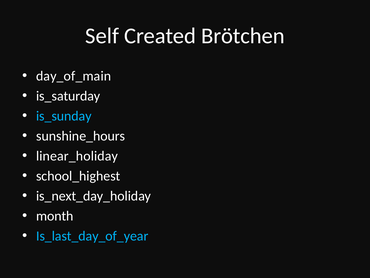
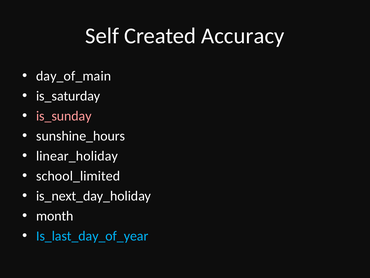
Brötchen: Brötchen -> Accuracy (243, 36)
is_sunday colour: light blue -> pink (64, 116)
school_highest: school_highest -> school_limited (78, 176)
